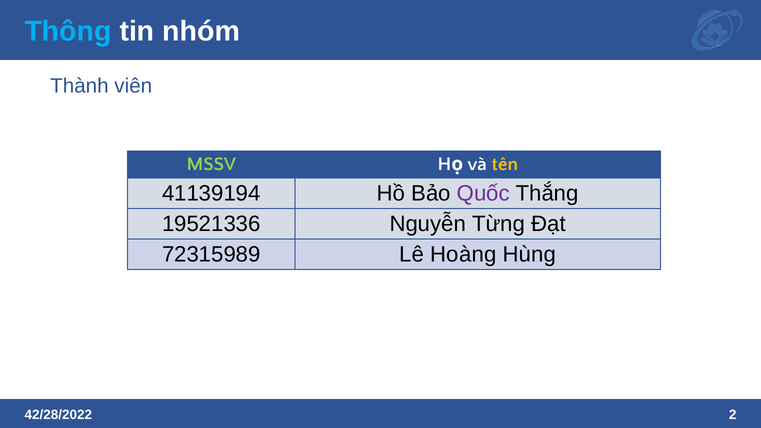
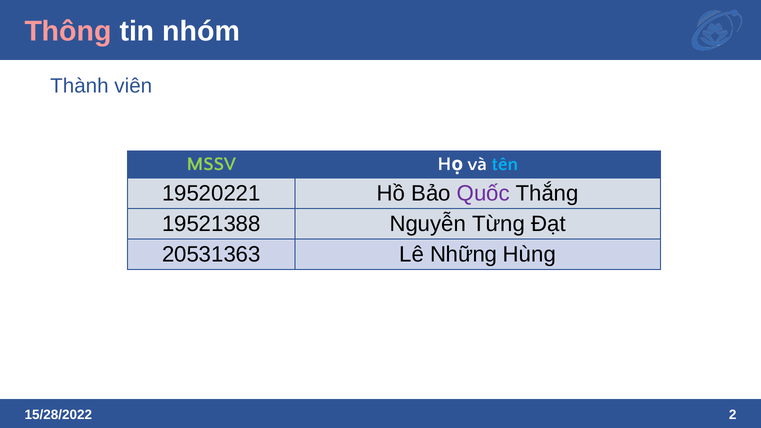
Thông colour: light blue -> pink (68, 31)
tên colour: yellow -> light blue (505, 164)
41139194: 41139194 -> 19520221 (211, 194)
19521336: 19521336 -> 19521388 (211, 224)
72315989: 72315989 -> 20531363 (211, 255)
Hoàng: Hoàng -> Những (464, 255)
42/28/2022: 42/28/2022 -> 15/28/2022 (58, 415)
